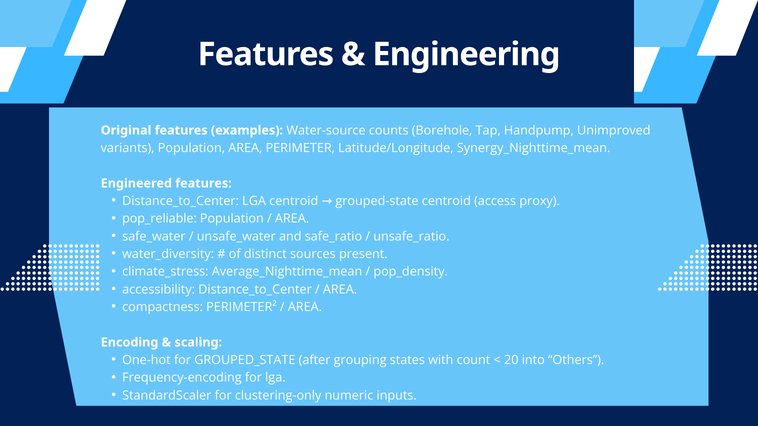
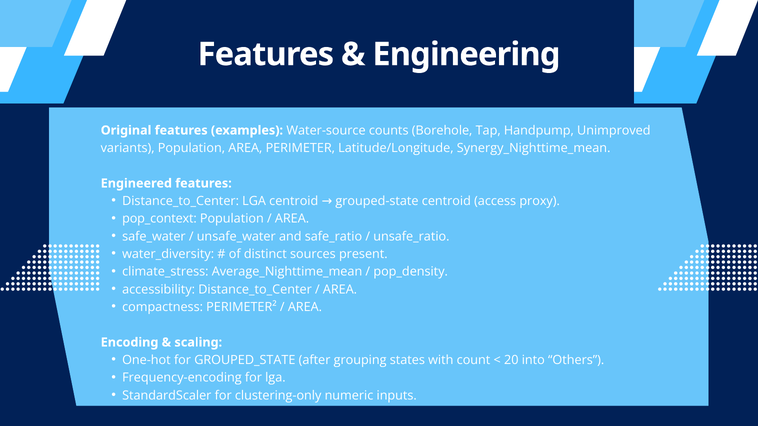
pop_reliable: pop_reliable -> pop_context (159, 219)
